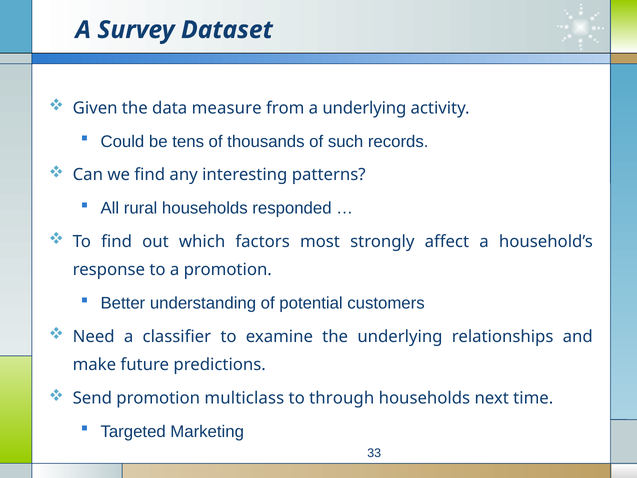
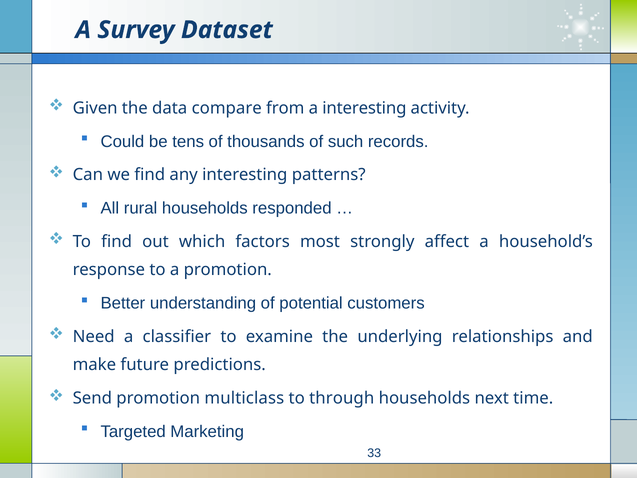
measure: measure -> compare (227, 108)
a underlying: underlying -> interesting (364, 108)
